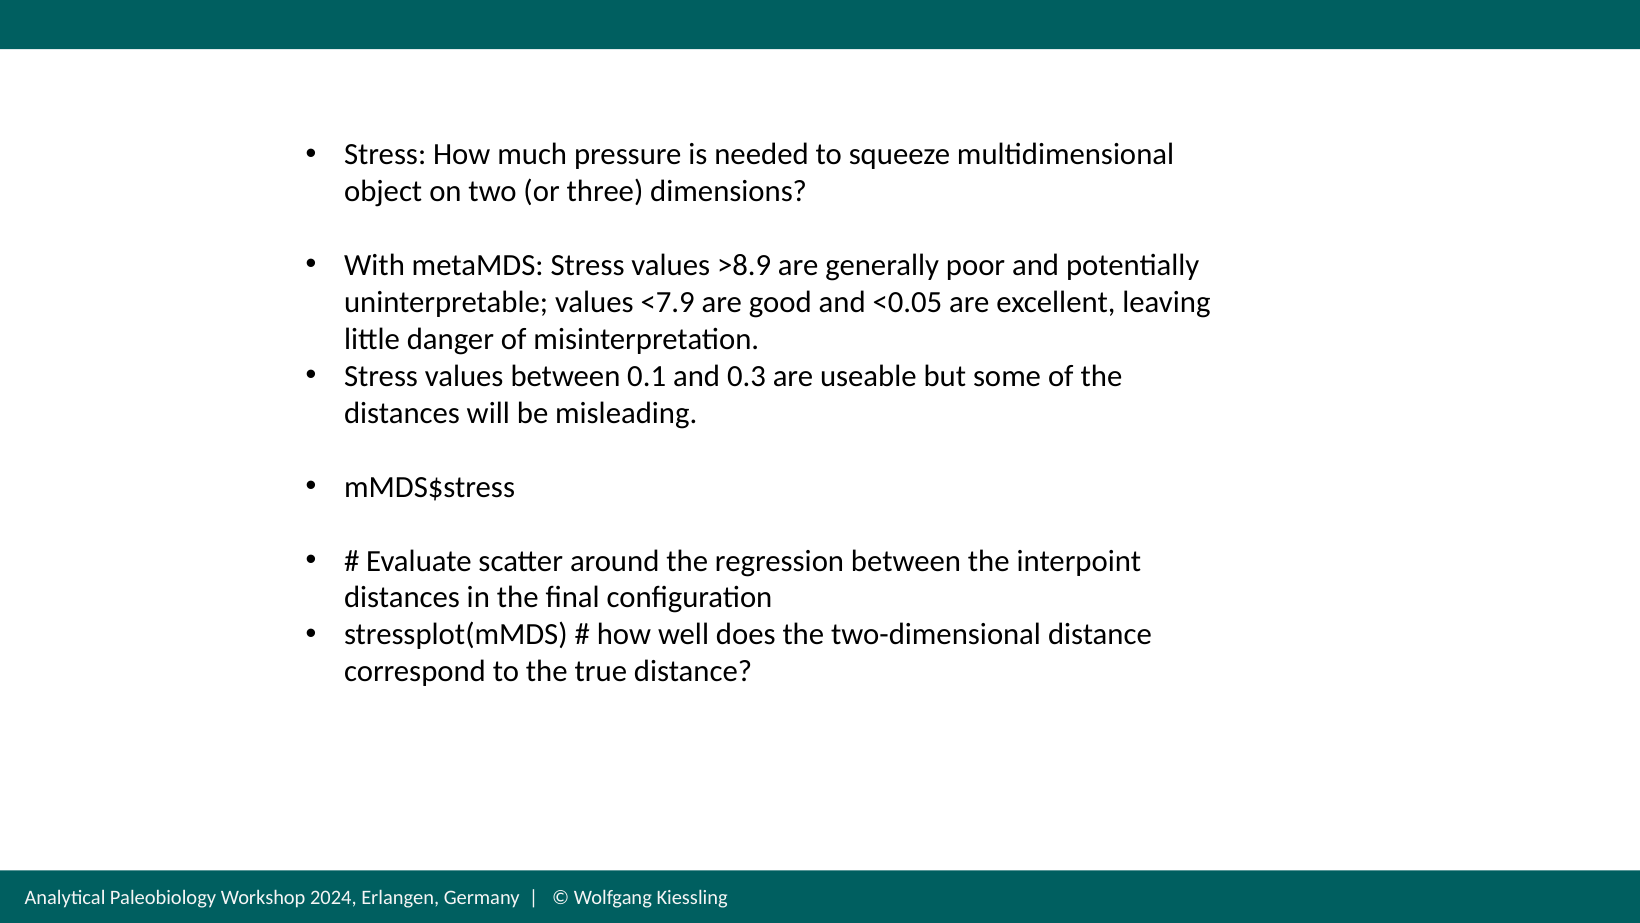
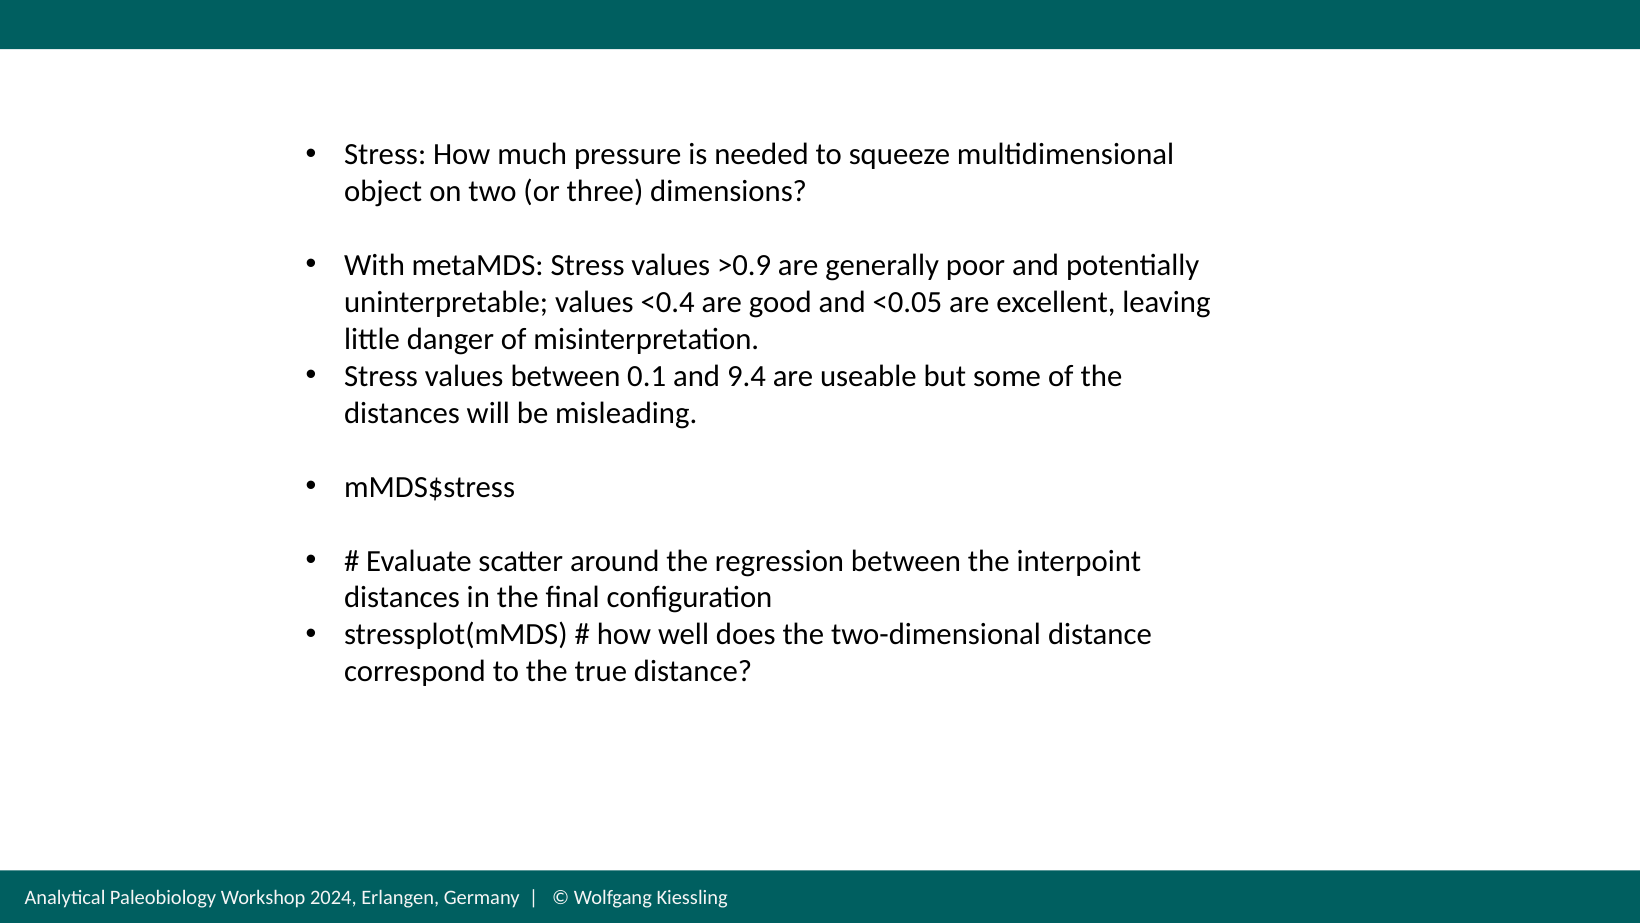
>8.9: >8.9 -> >0.9 (744, 265)
<7.9: <7.9 -> <0.4 (668, 302)
0.3: 0.3 -> 9.4 (747, 376)
